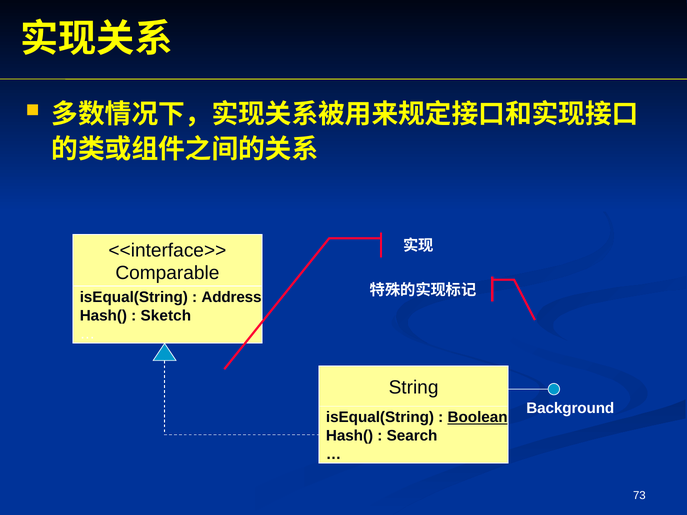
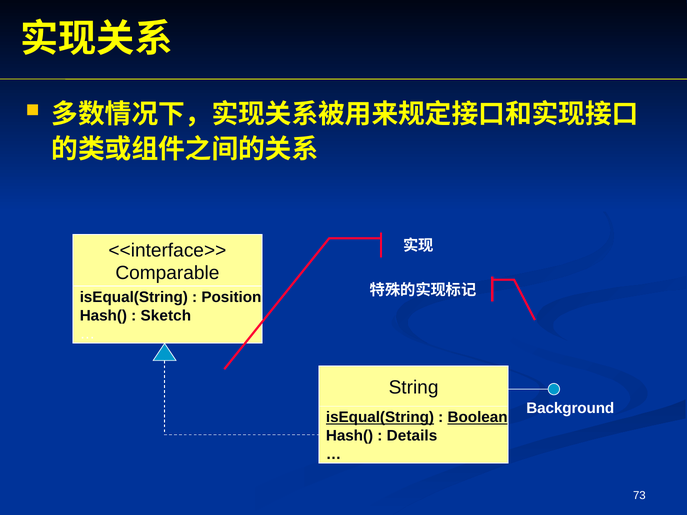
Address: Address -> Position (231, 297)
isEqual(String underline: none -> present (380, 418)
Search: Search -> Details (412, 436)
